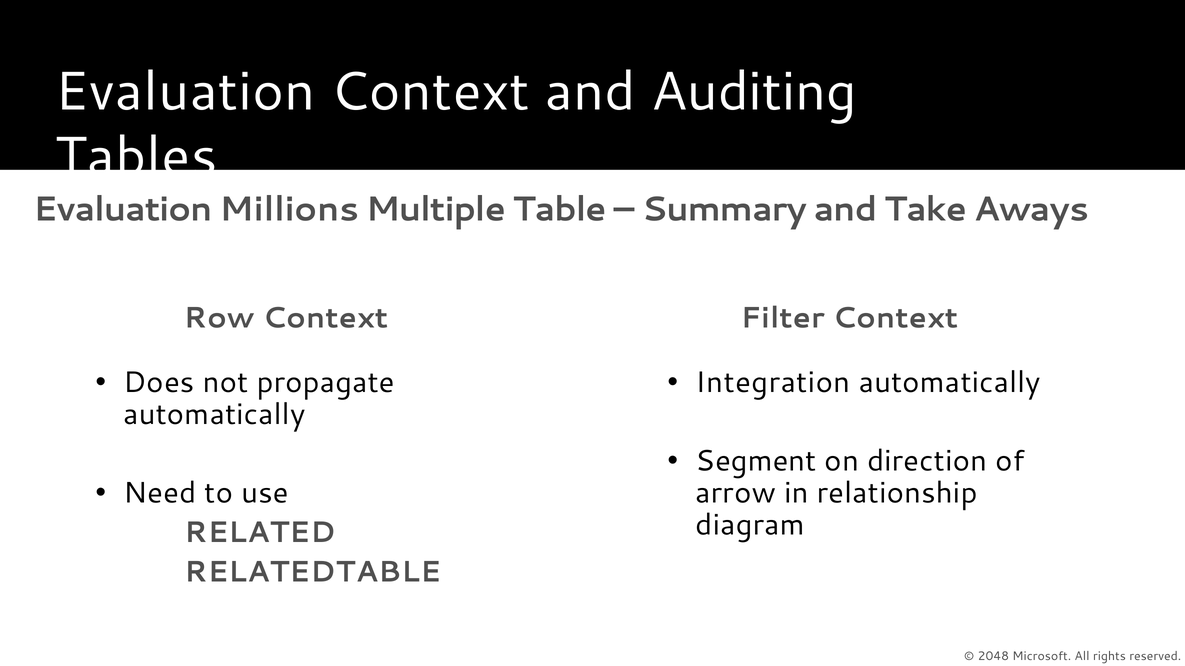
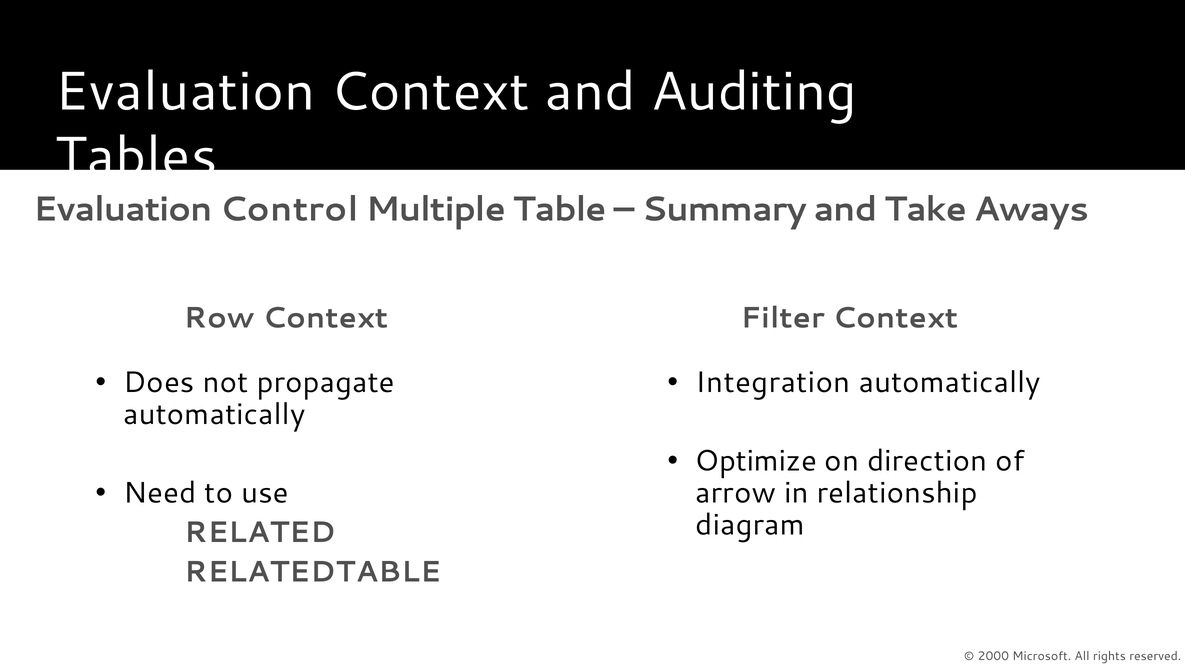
Millions: Millions -> Control (289, 209)
Segment: Segment -> Optimize (756, 462)
2048: 2048 -> 2000 (993, 657)
